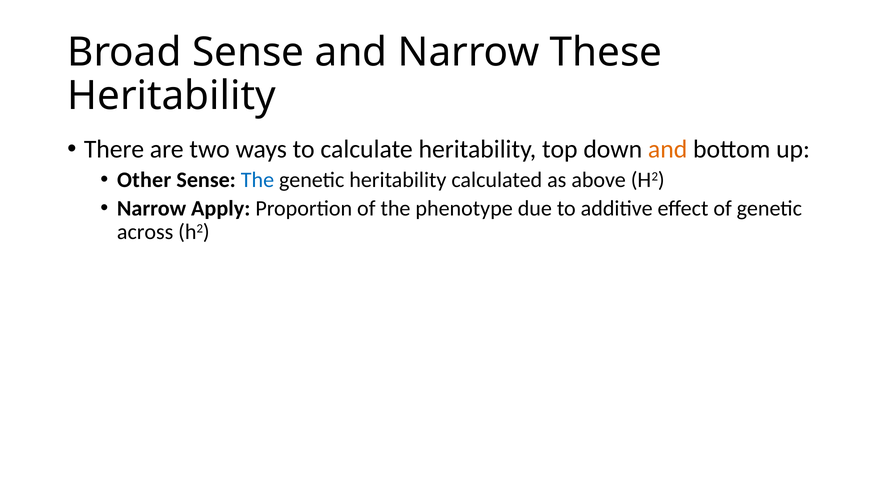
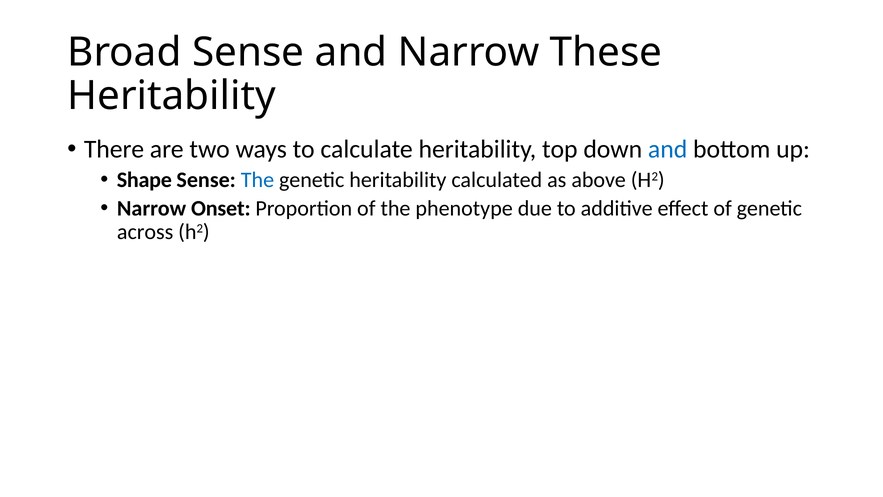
and colour: orange -> blue (668, 149)
Other: Other -> Shape (144, 180)
Apply: Apply -> Onset (221, 208)
